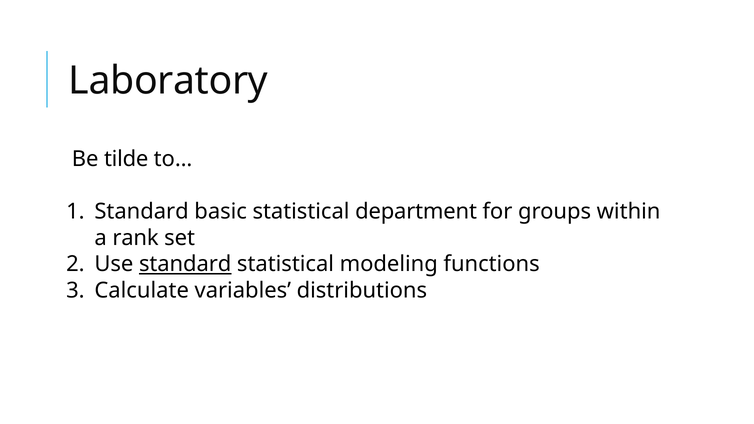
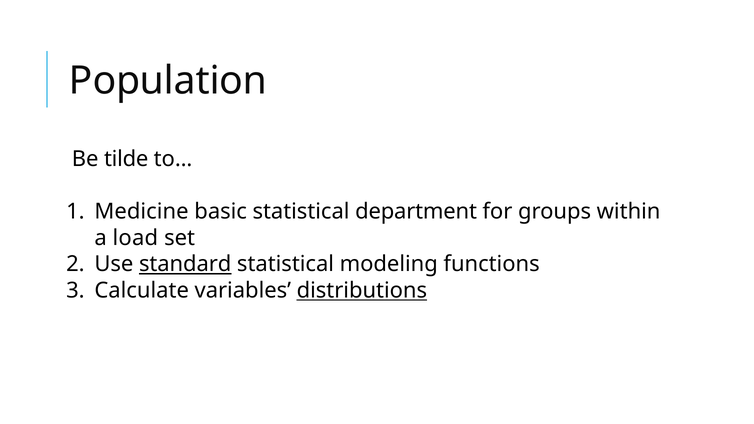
Laboratory: Laboratory -> Population (168, 81)
Standard: Standard -> Medicine (142, 212)
rank: rank -> load (135, 238)
distributions underline: none -> present (362, 291)
